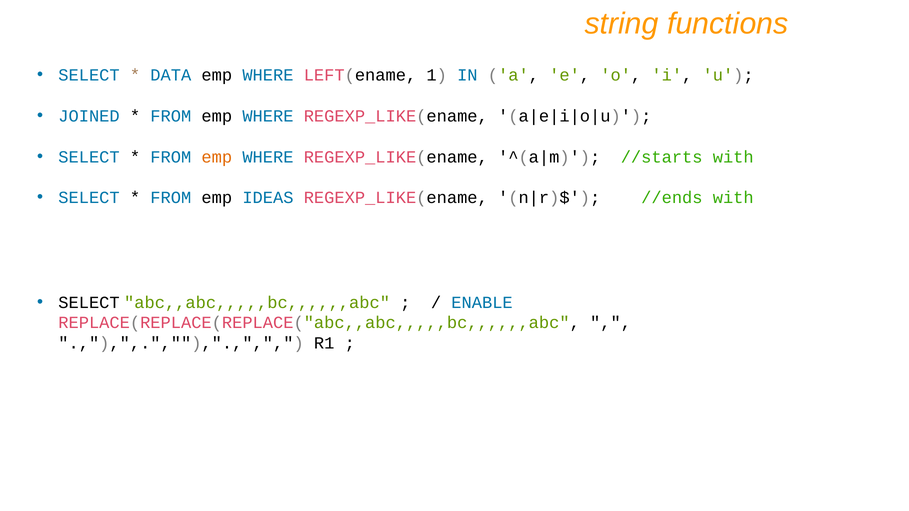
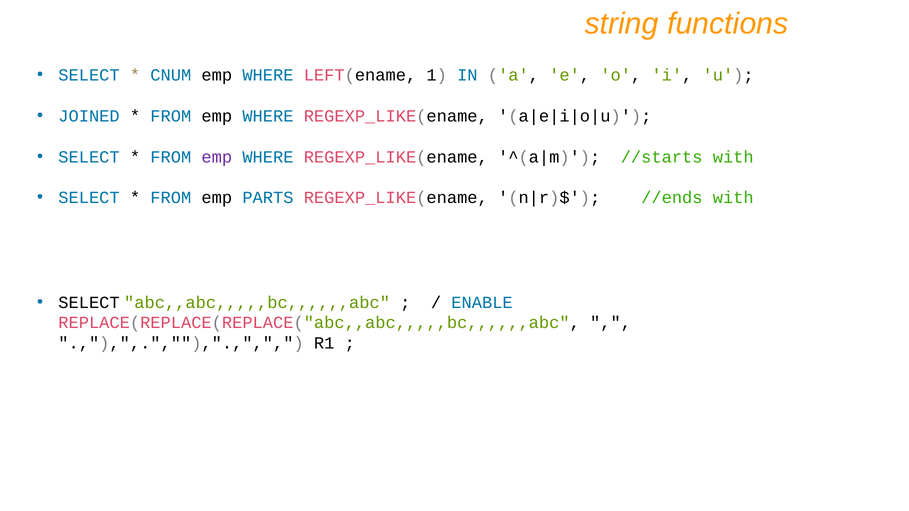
DATA: DATA -> CNUM (171, 75)
emp colour: orange -> purple (217, 157)
IDEAS: IDEAS -> PARTS (268, 198)
